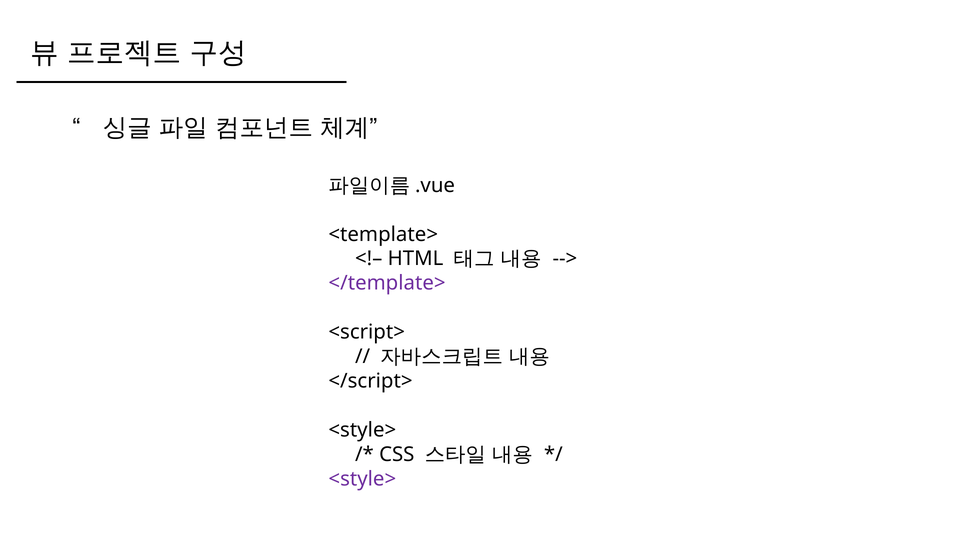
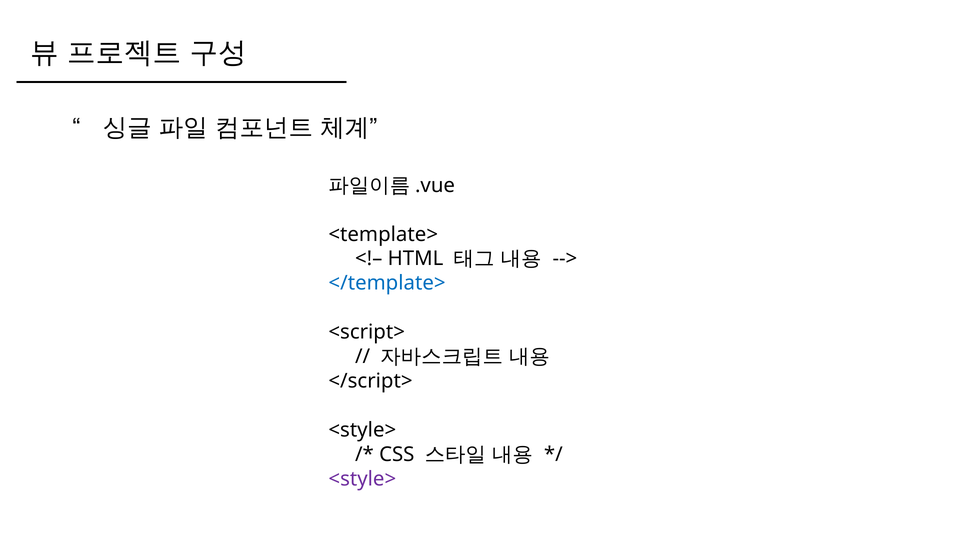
</template> colour: purple -> blue (387, 284)
